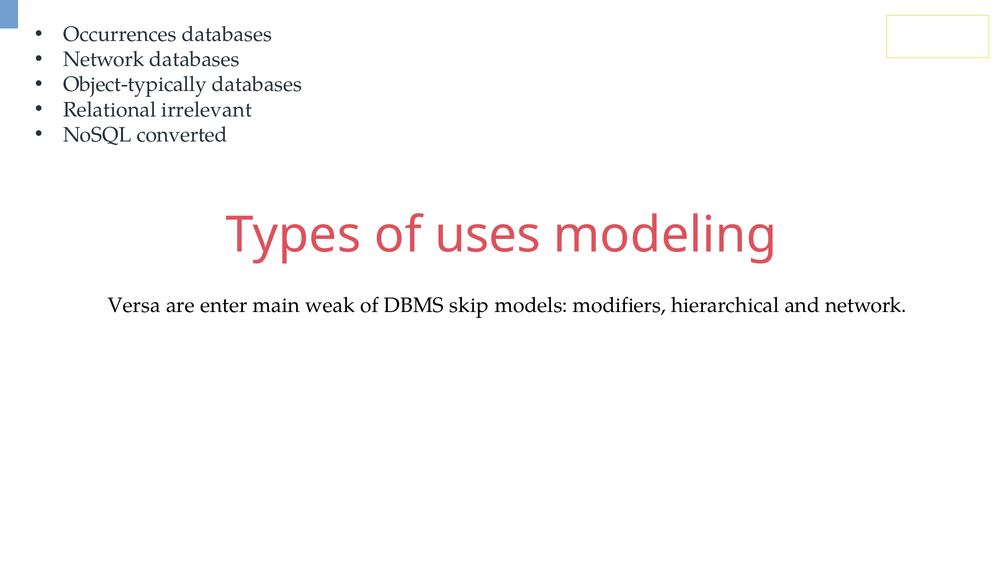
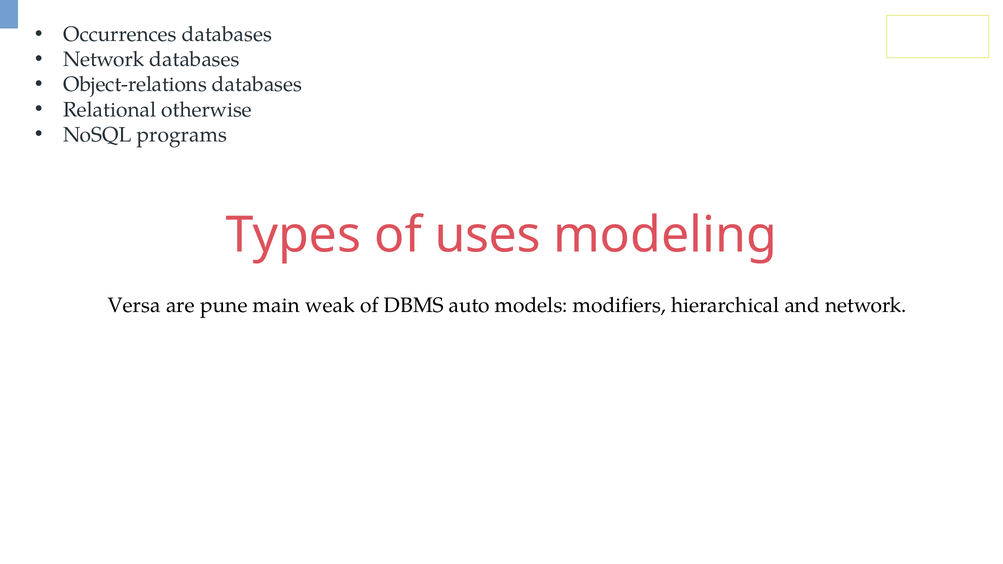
Object-typically: Object-typically -> Object-relations (135, 85)
irrelevant: irrelevant -> otherwise (207, 110)
converted: converted -> programs (182, 135)
enter: enter -> pune (224, 306)
skip: skip -> auto (469, 306)
